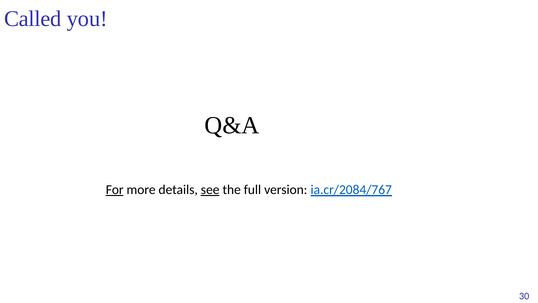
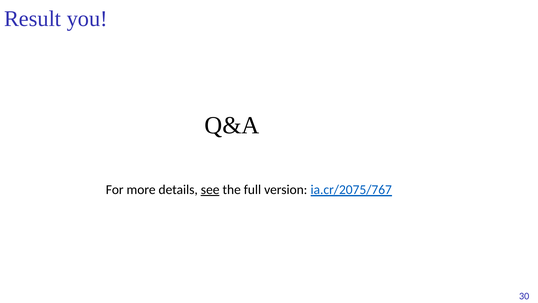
Called: Called -> Result (33, 19)
For underline: present -> none (115, 190)
ia.cr/2084/767: ia.cr/2084/767 -> ia.cr/2075/767 (351, 190)
